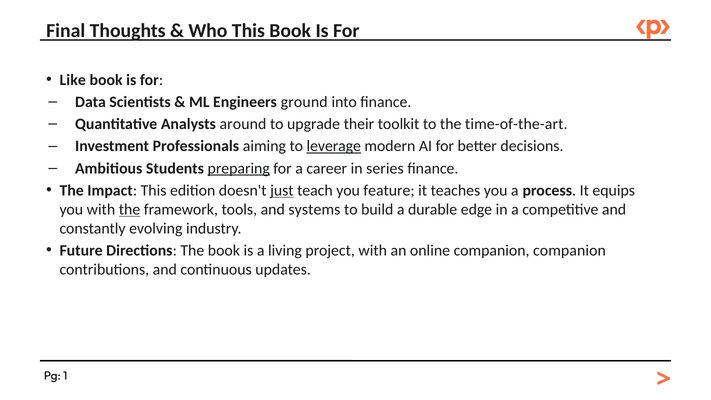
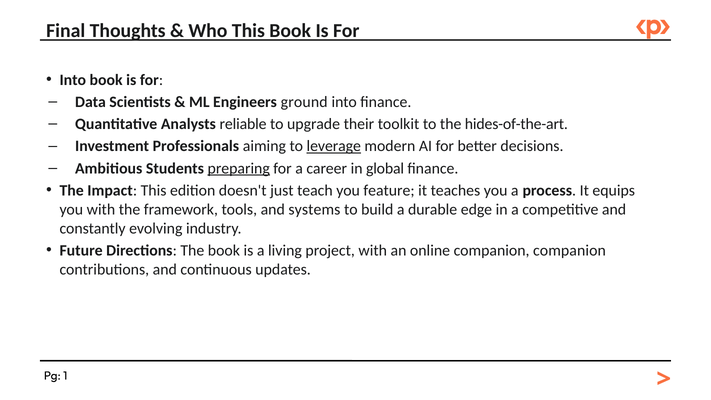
Like: Like -> Into (73, 80)
around: around -> reliable (243, 124)
time-of-the-art: time-of-the-art -> hides-of-the-art (516, 124)
series: series -> global (385, 168)
just underline: present -> none (282, 190)
the underline: present -> none (130, 209)
